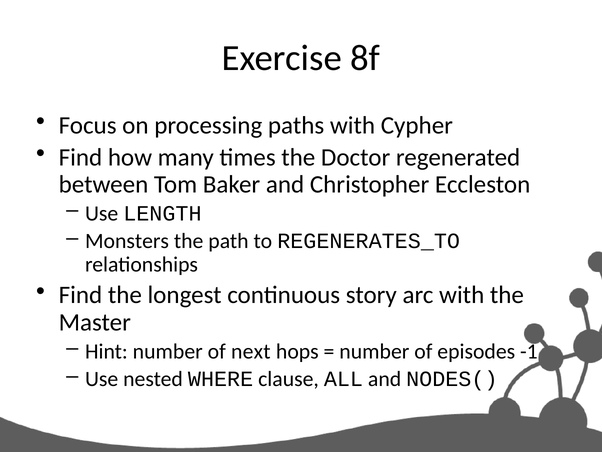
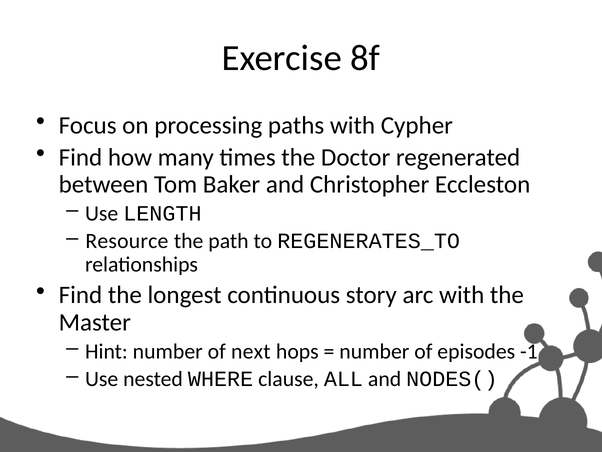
Monsters: Monsters -> Resource (127, 241)
